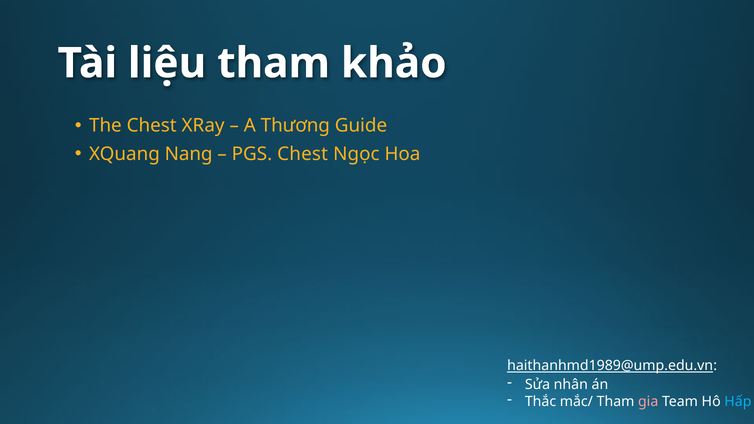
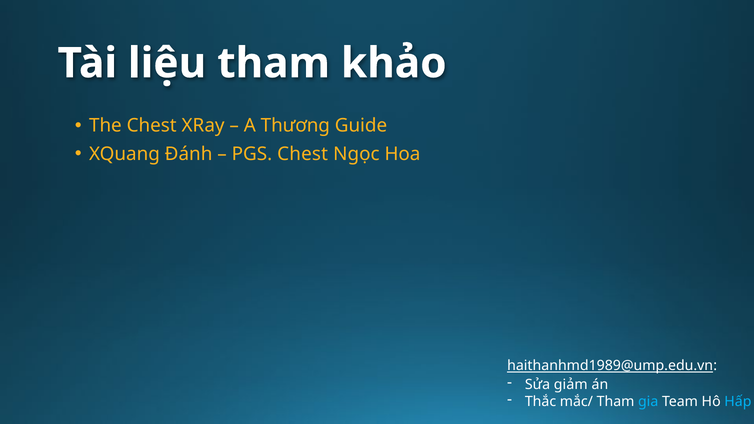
Nang: Nang -> Đánh (189, 154)
nhân: nhân -> giảm (571, 385)
gia colour: pink -> light blue (648, 402)
